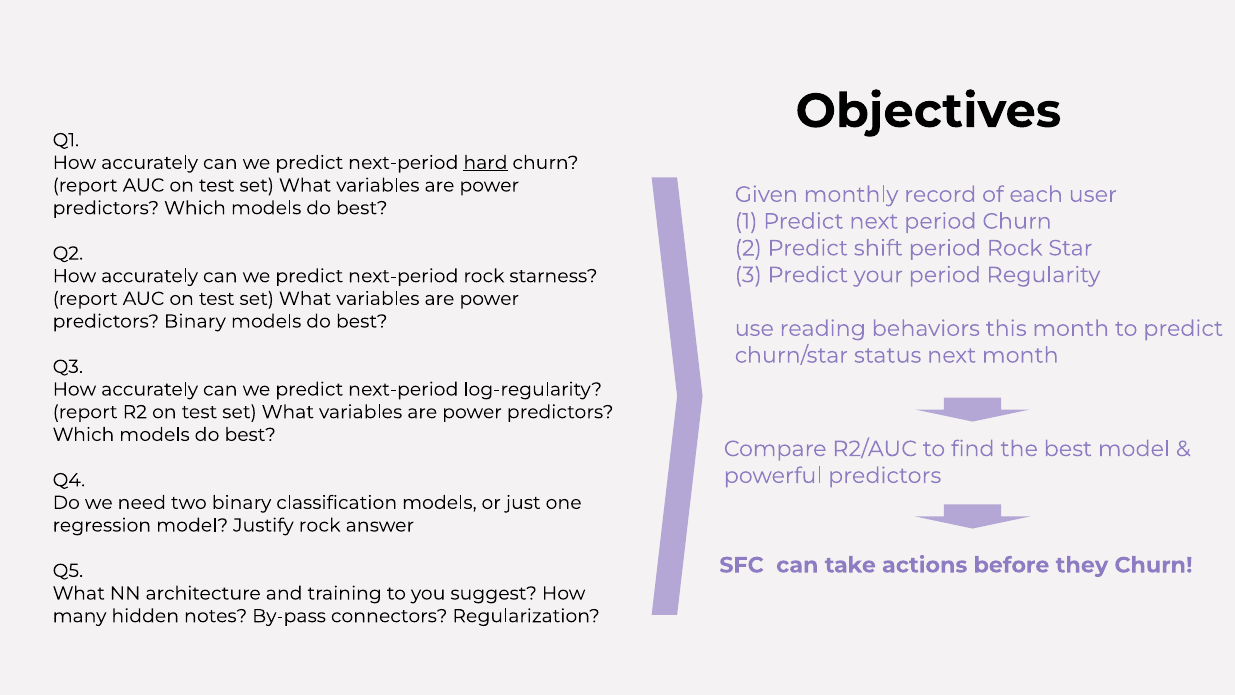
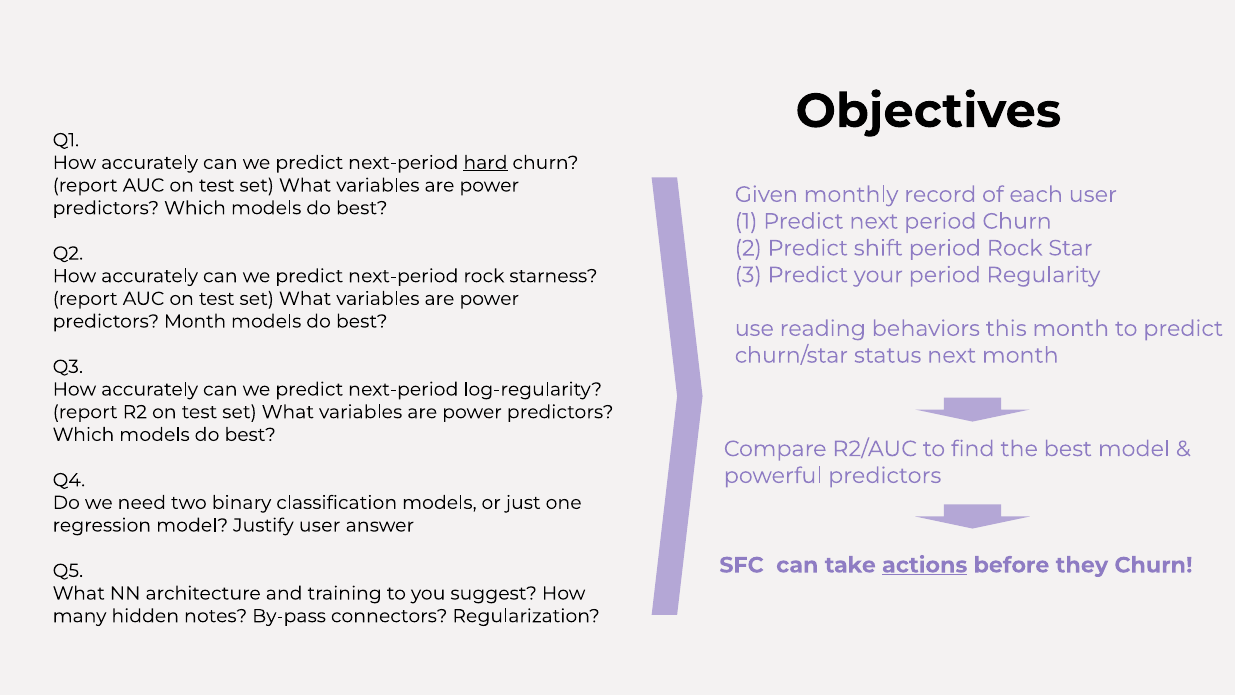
predictors Binary: Binary -> Month (195, 321)
Justify rock: rock -> user (320, 525)
actions underline: none -> present (925, 565)
